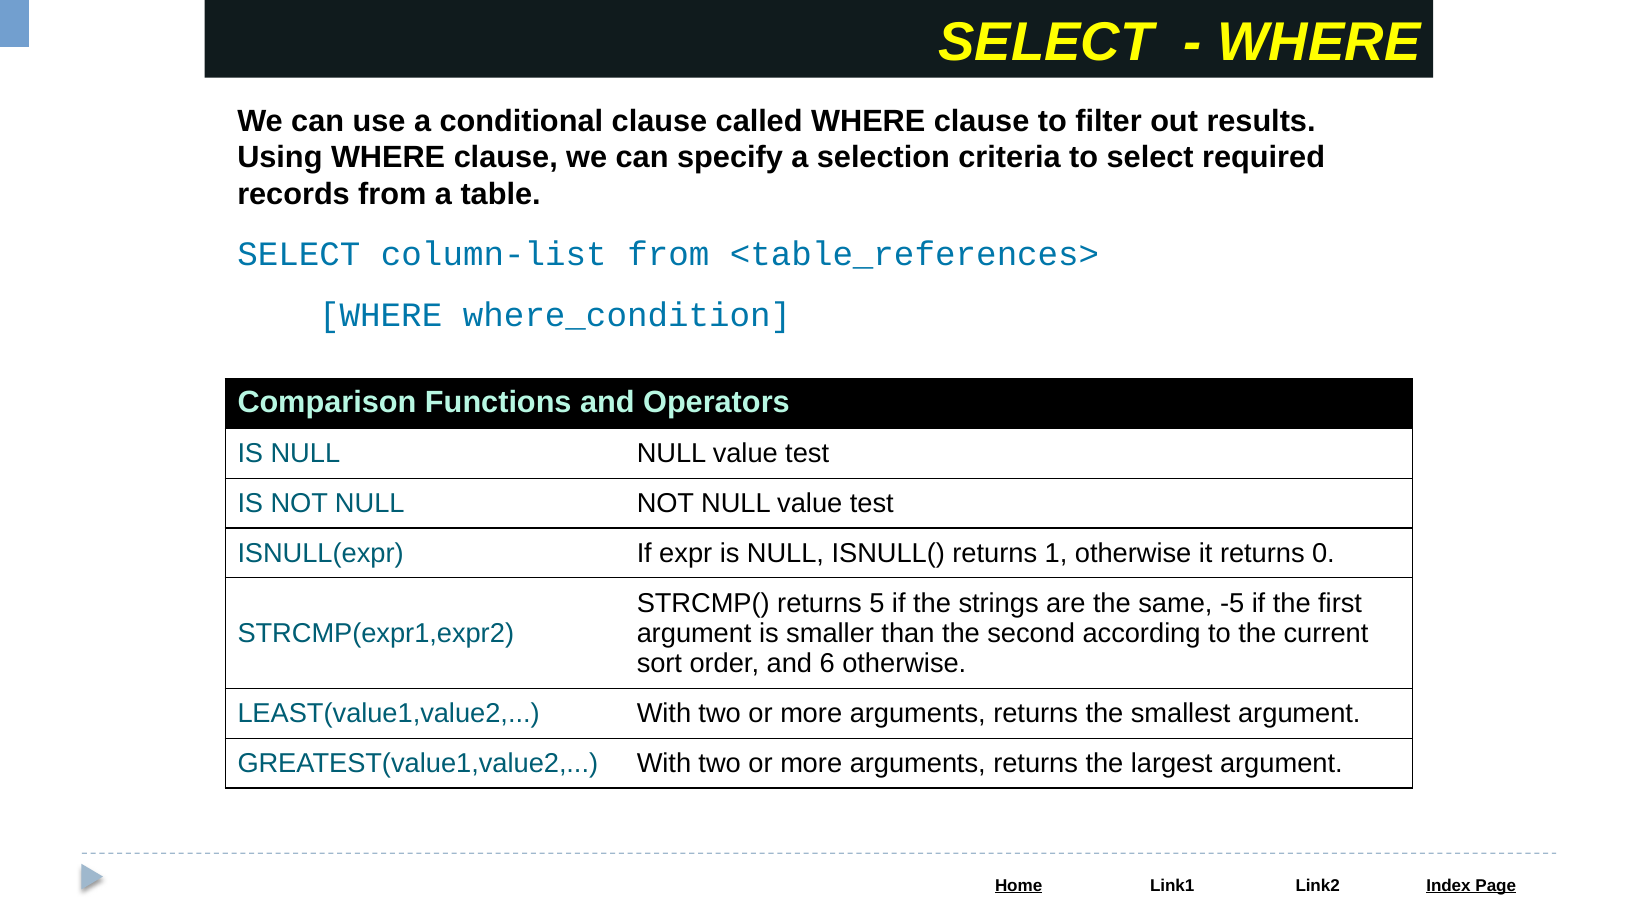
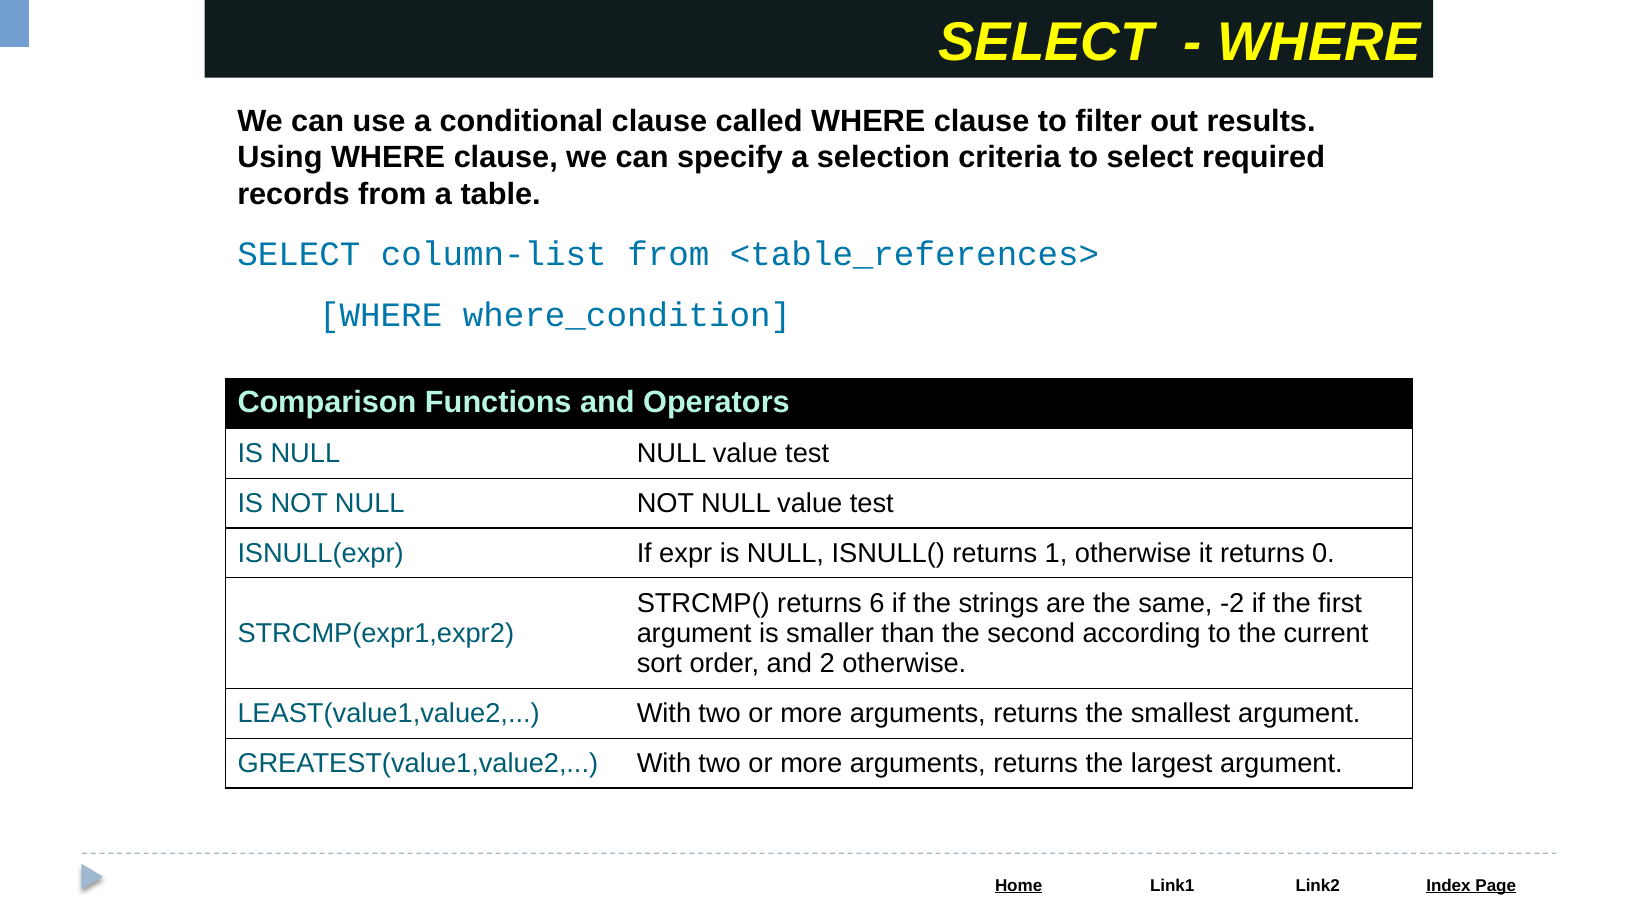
5: 5 -> 6 (877, 603)
-5: -5 -> -2 (1232, 603)
6: 6 -> 2 (827, 664)
